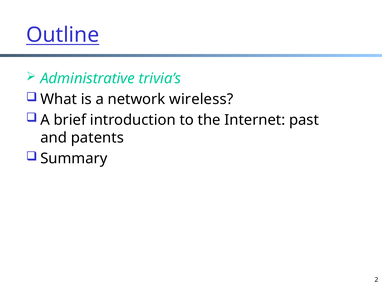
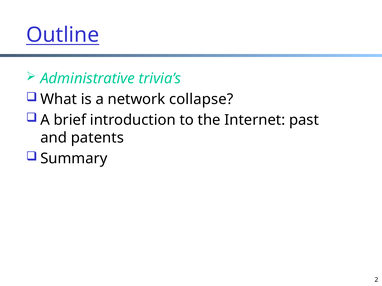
wireless: wireless -> collapse (201, 100)
